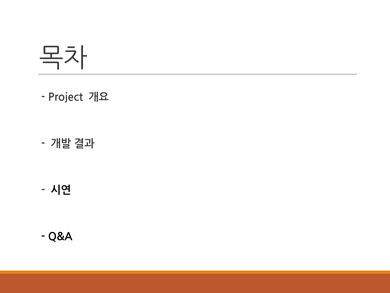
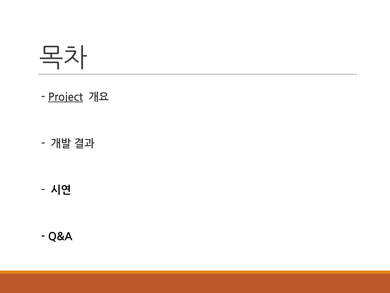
Project underline: none -> present (65, 97)
